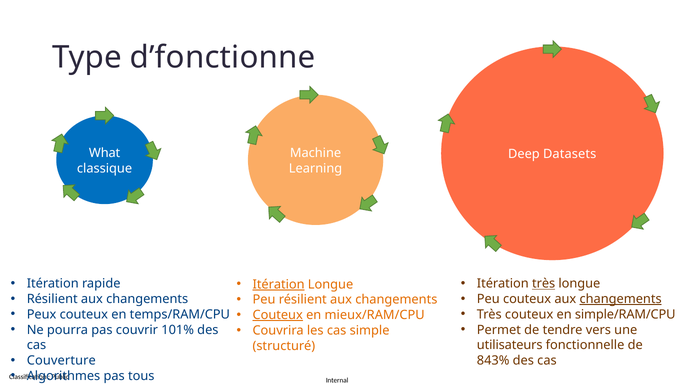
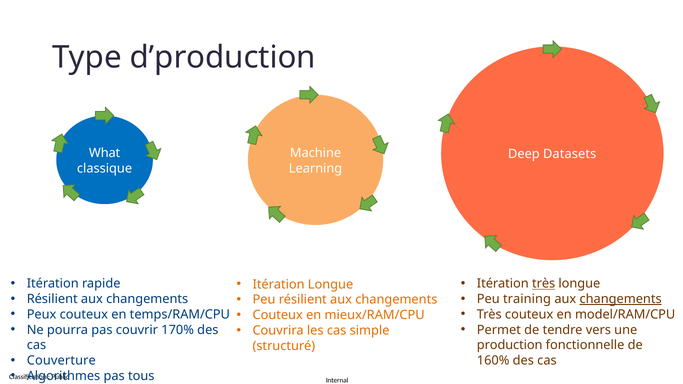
d’fonctionne: d’fonctionne -> d’production (223, 57)
Itération underline: present -> none (279, 285)
Peu couteux: couteux -> training (527, 299)
simple/RAM/CPU: simple/RAM/CPU -> model/RAM/CPU (625, 315)
Couteux underline: present -> none (278, 315)
101%: 101% -> 170% (178, 330)
utilisateurs: utilisateurs -> production (510, 345)
843%: 843% -> 160% (493, 361)
